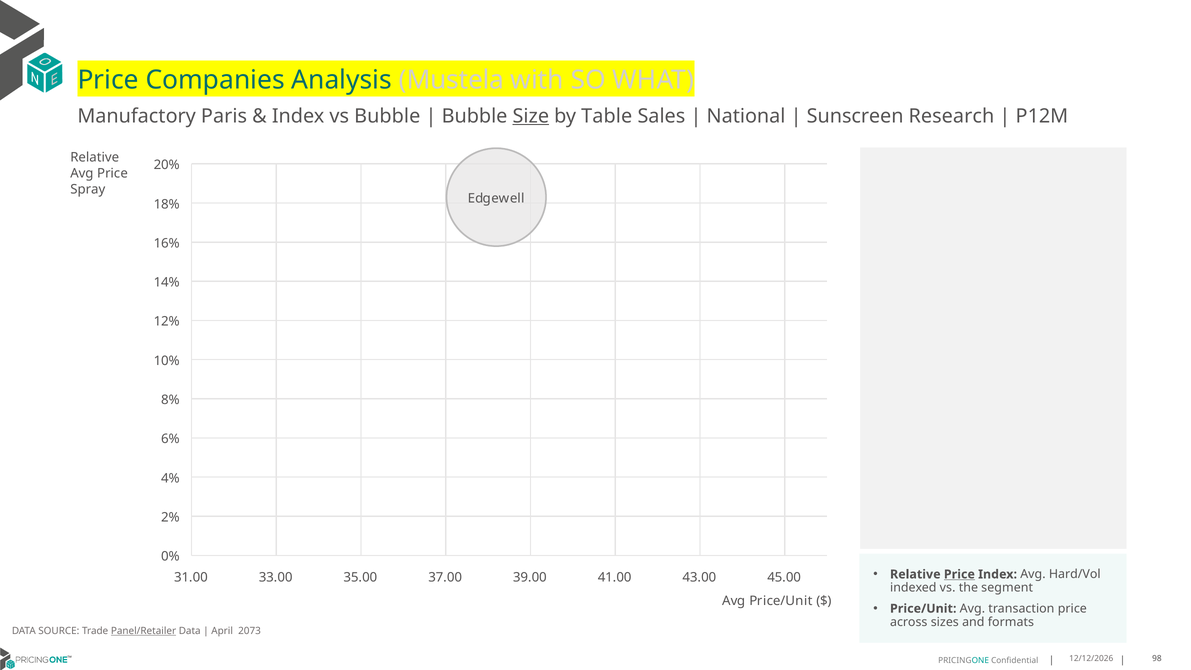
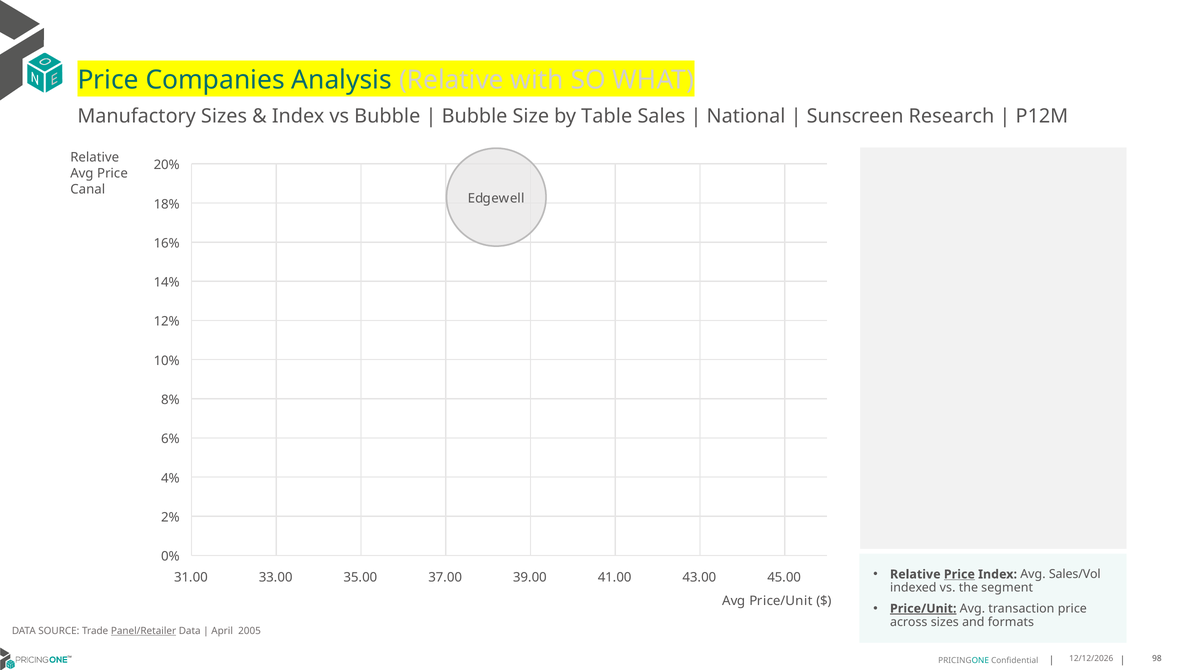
Analysis Mustela: Mustela -> Relative (451, 80)
Manufactory Paris: Paris -> Sizes (224, 116)
Size underline: present -> none (531, 116)
Spray: Spray -> Canal (88, 189)
Hard/Vol: Hard/Vol -> Sales/Vol (1075, 574)
Price/Unit underline: none -> present (923, 609)
2073: 2073 -> 2005 (250, 631)
